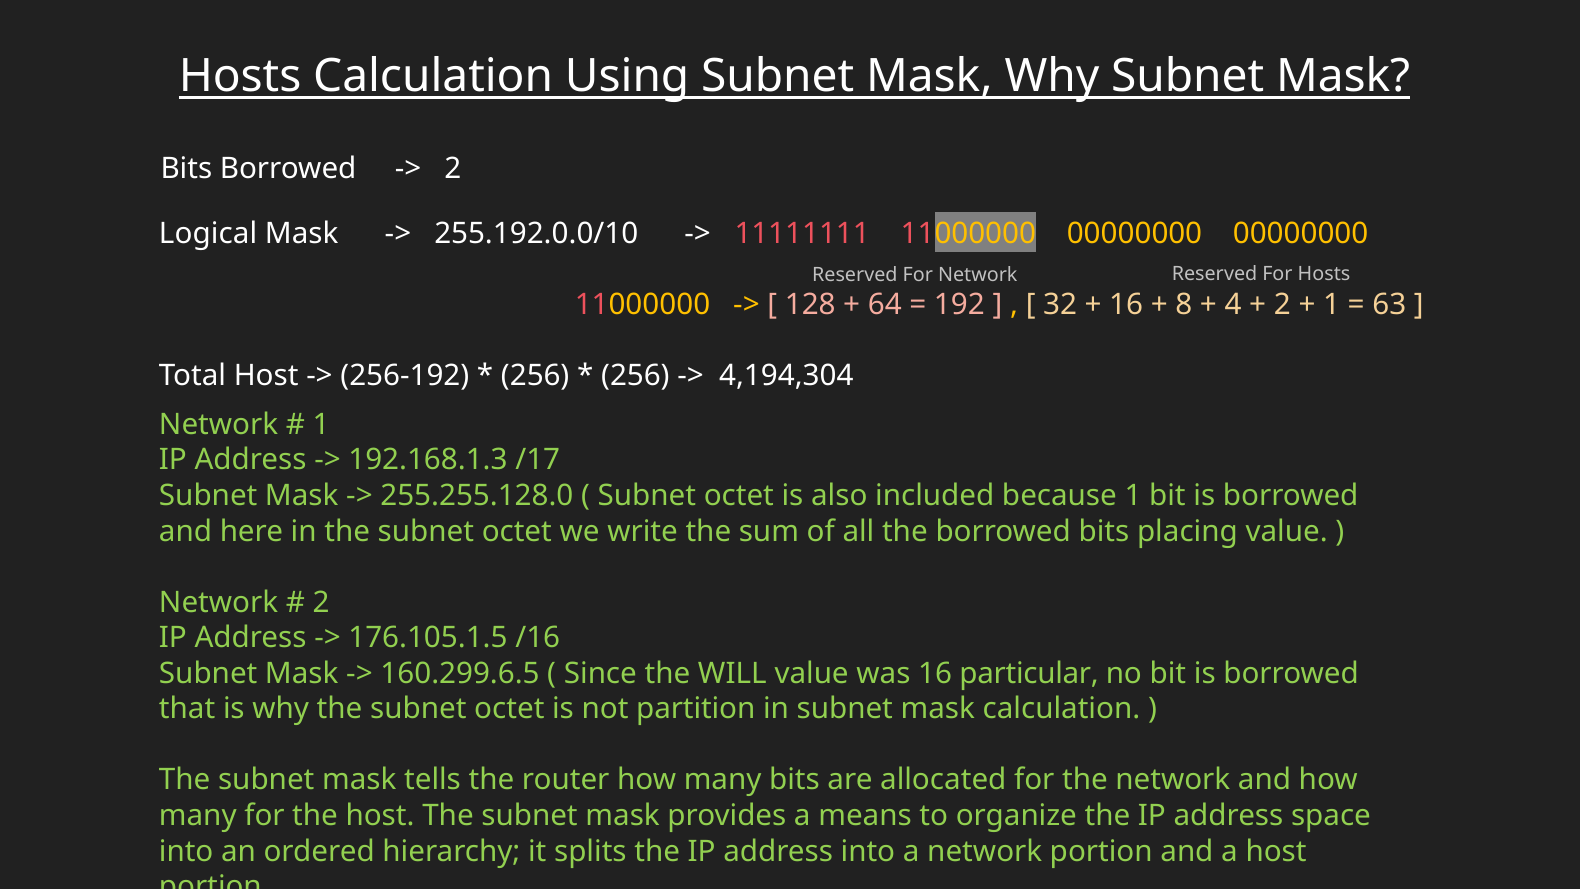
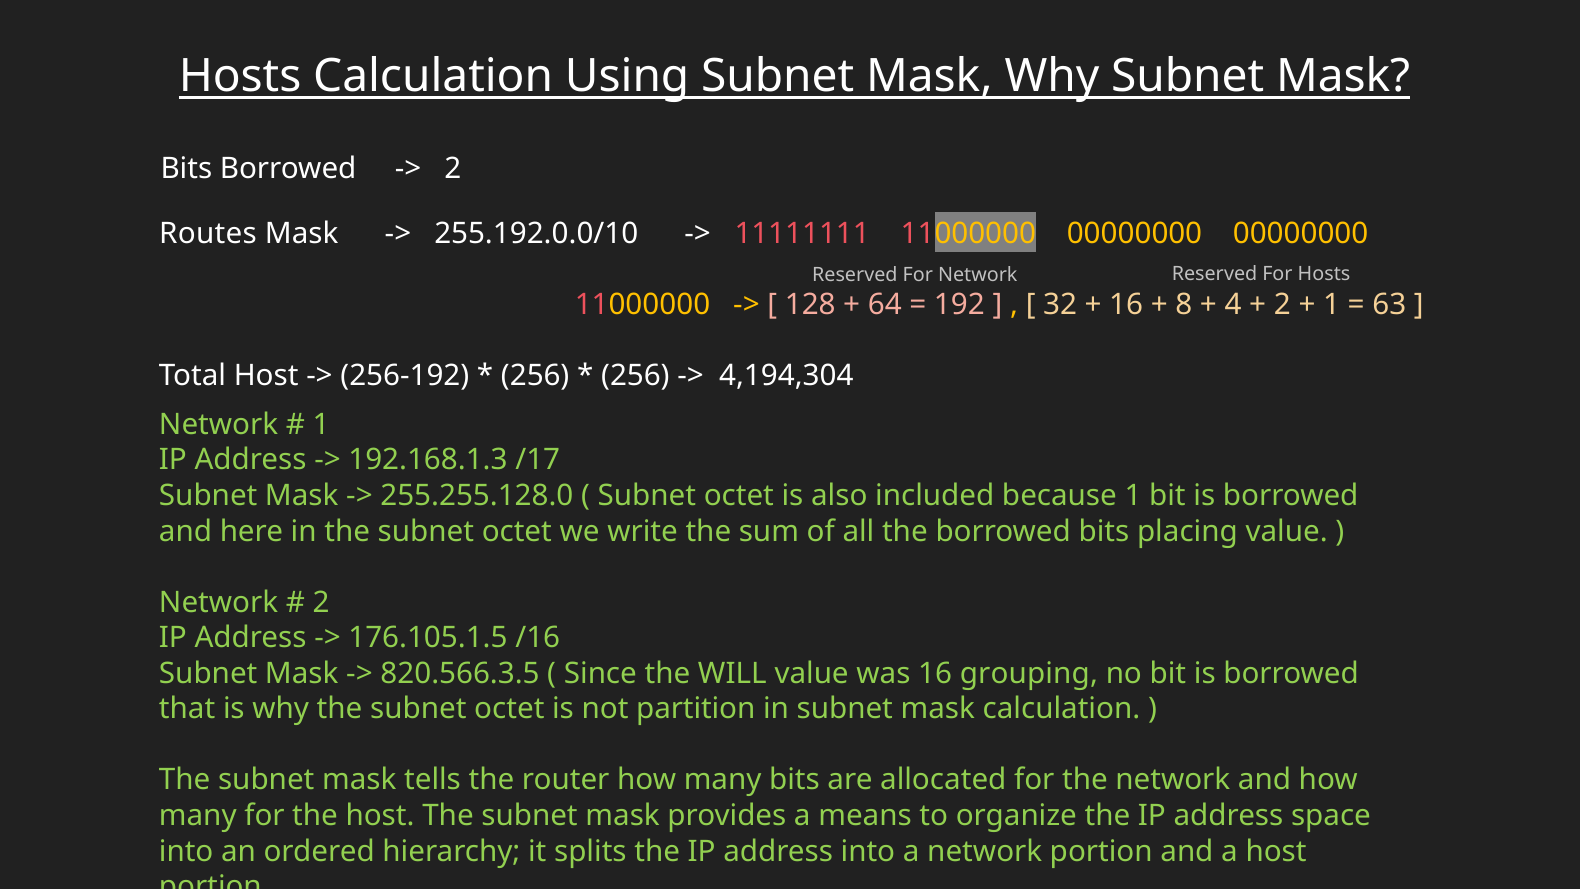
Logical: Logical -> Routes (208, 234)
160.299.6.5: 160.299.6.5 -> 820.566.3.5 (460, 673)
particular: particular -> grouping (1029, 673)
